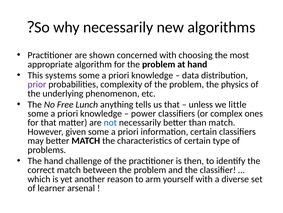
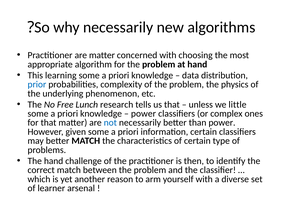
are shown: shown -> matter (102, 55)
systems: systems -> learning (61, 75)
prior colour: purple -> blue (37, 84)
anything: anything -> research (117, 104)
than match: match -> power (222, 122)
